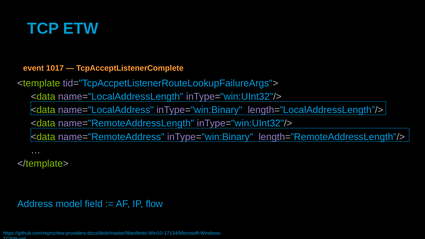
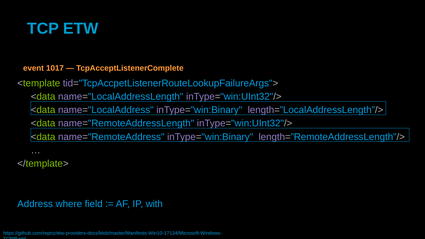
model: model -> where (69, 204)
flow: flow -> with (154, 204)
